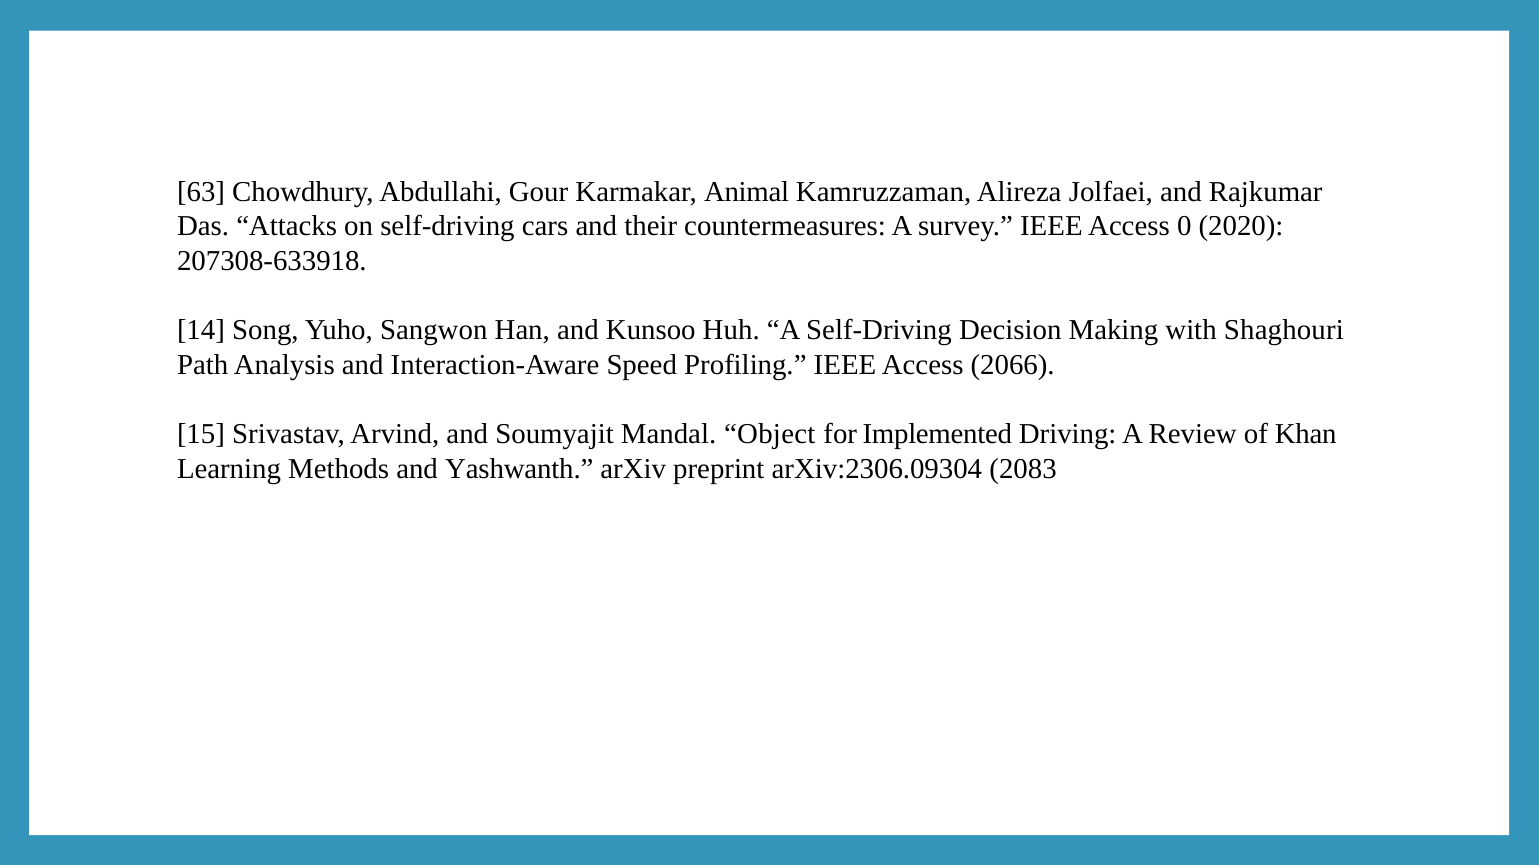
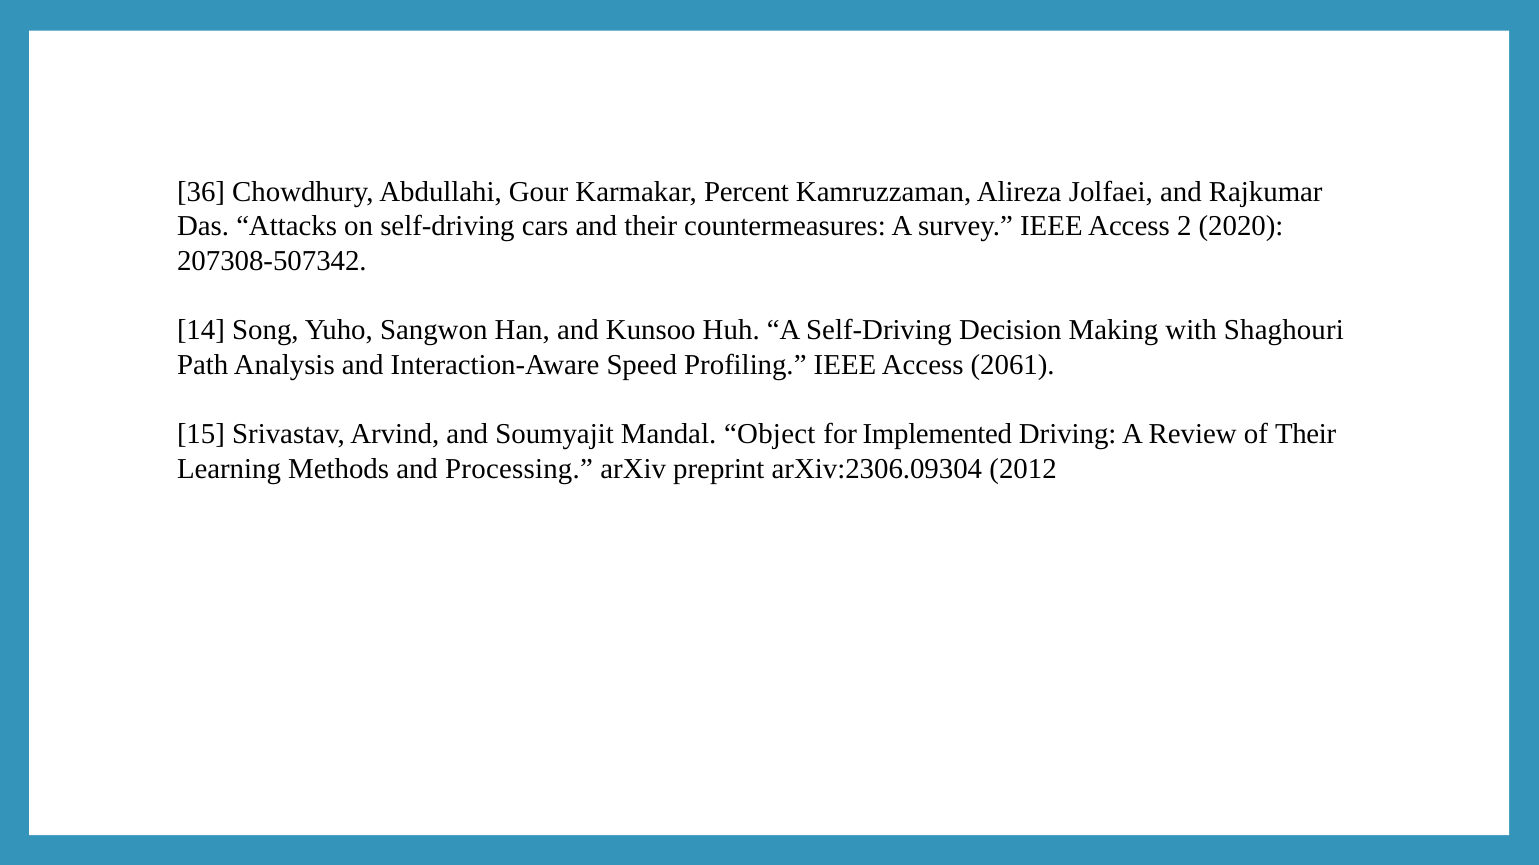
63: 63 -> 36 (201, 192)
Animal: Animal -> Percent (747, 192)
0: 0 -> 2 (1184, 227)
207308-633918: 207308-633918 -> 207308-507342 (272, 261)
2066: 2066 -> 2061 (1013, 365)
of Khan: Khan -> Their (1306, 434)
Yashwanth: Yashwanth -> Processing (519, 469)
2083: 2083 -> 2012 (1023, 469)
